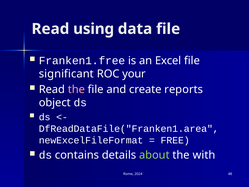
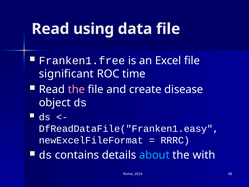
your: your -> time (134, 74)
reports: reports -> disease (184, 89)
DfReadDataFile("Franken1.area: DfReadDataFile("Franken1.area -> DfReadDataFile("Franken1.easy (129, 129)
FREE: FREE -> RRRC (175, 140)
about colour: light green -> light blue (154, 155)
